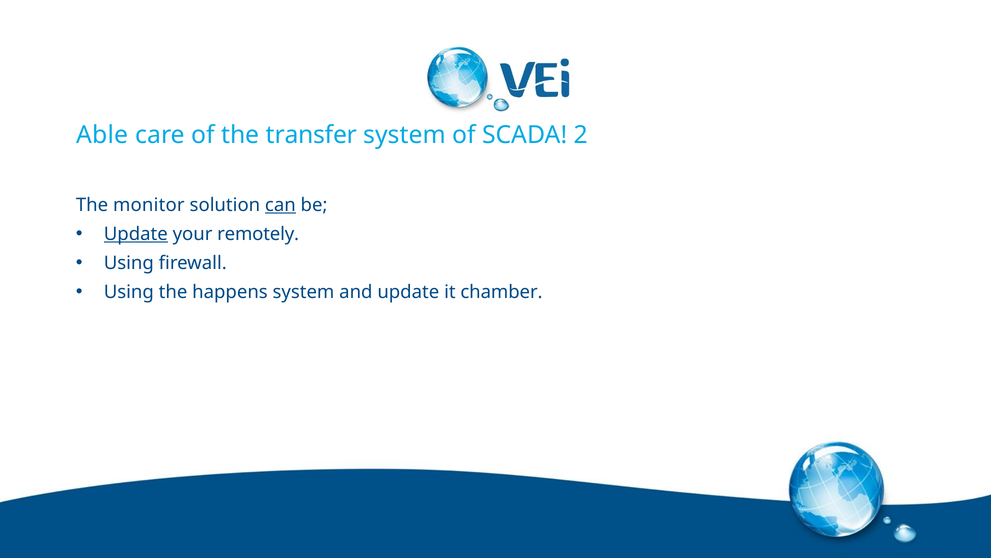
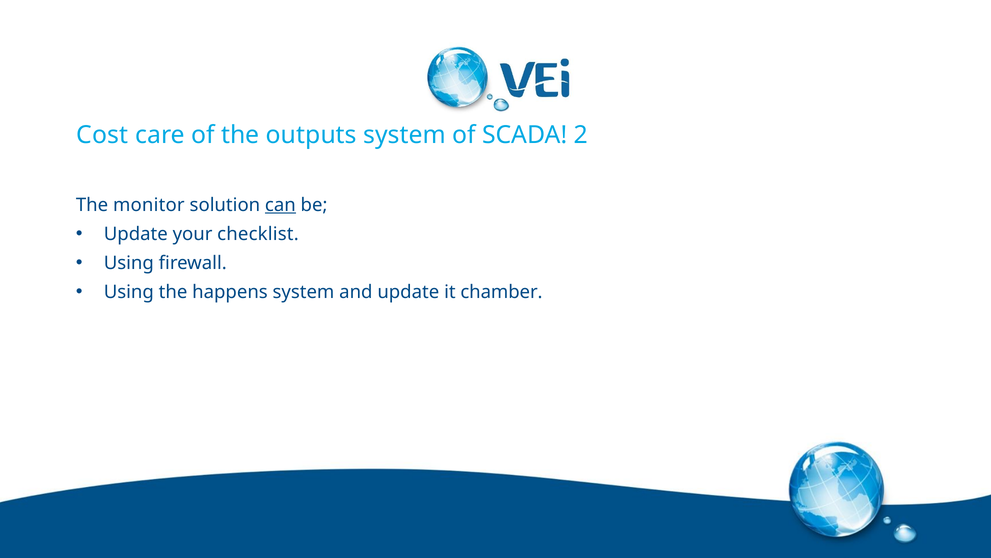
Able: Able -> Cost (102, 135)
transfer: transfer -> outputs (311, 135)
Update underline: present -> none (136, 234)
remotely: remotely -> checklist (258, 234)
